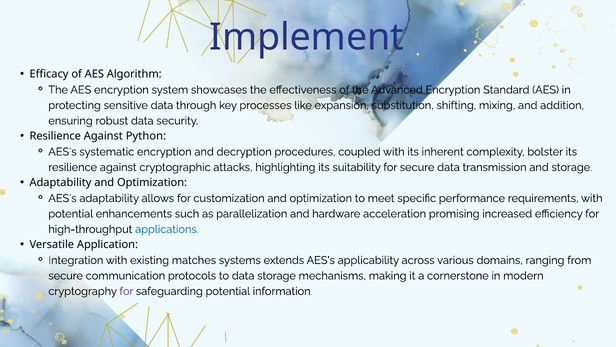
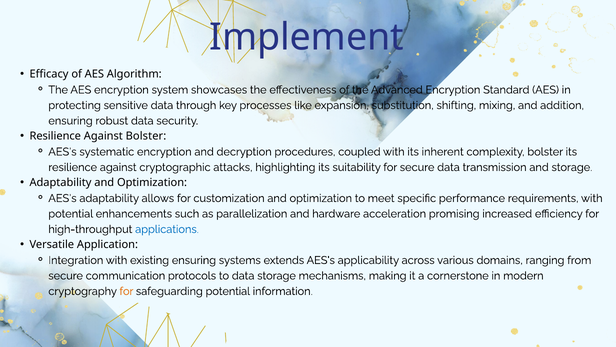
Against Python: Python -> Bolster (146, 136)
existing matches: matches -> ensuring (194, 260)
for colour: purple -> orange (126, 291)
